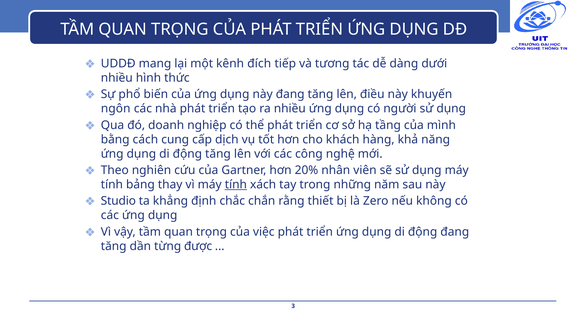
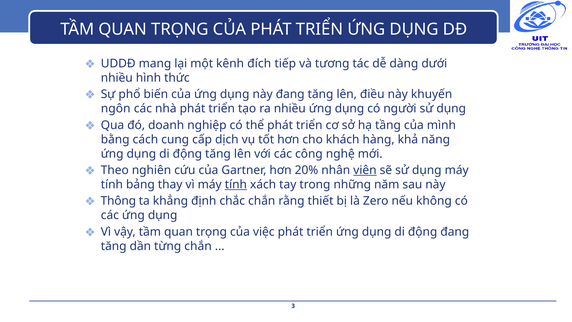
viên underline: none -> present (365, 170)
Studio: Studio -> Thông (118, 201)
từng được: được -> chắn (198, 246)
